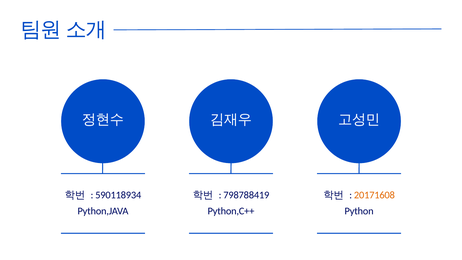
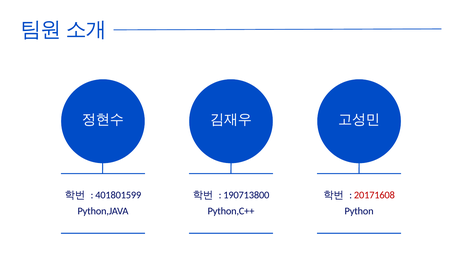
590118934: 590118934 -> 401801599 (118, 195)
798788419: 798788419 -> 190713800 (246, 195)
20171608 colour: orange -> red (374, 195)
